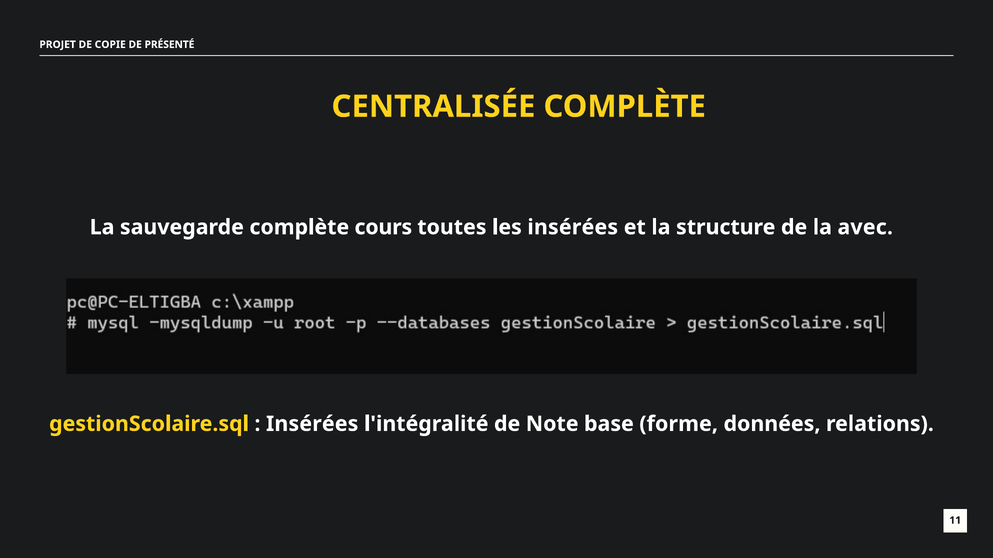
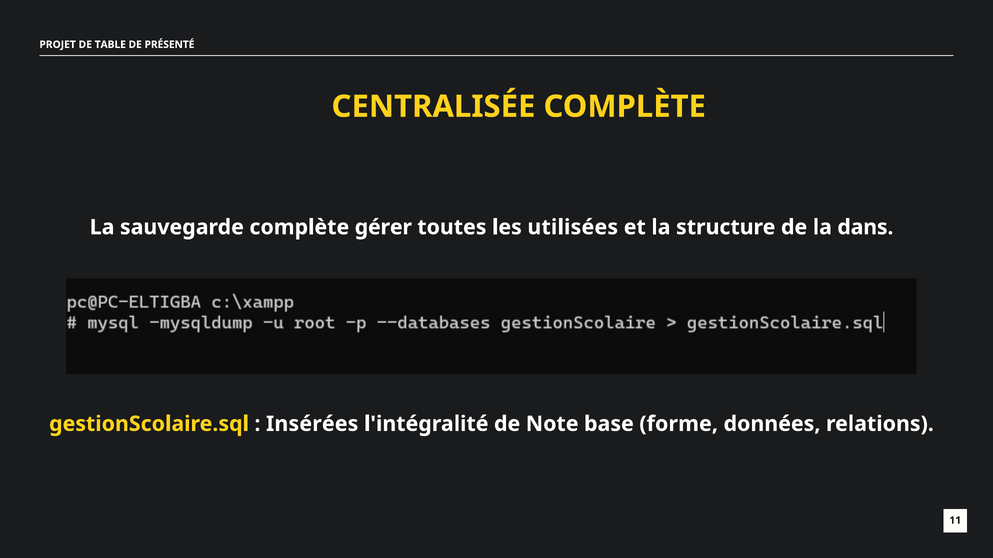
COPIE: COPIE -> TABLE (110, 45)
cours: cours -> gérer (383, 227)
les insérées: insérées -> utilisées (573, 227)
avec: avec -> dans (865, 227)
